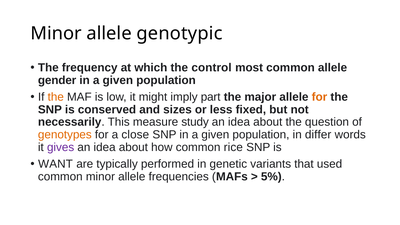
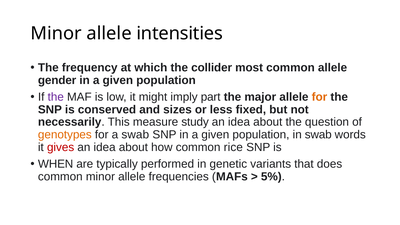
genotypic: genotypic -> intensities (180, 34)
control: control -> collider (212, 68)
the colour: orange -> purple (56, 97)
a close: close -> swab (135, 135)
in differ: differ -> swab (318, 135)
gives colour: purple -> red (61, 147)
WANT: WANT -> WHEN (56, 164)
used: used -> does (330, 164)
